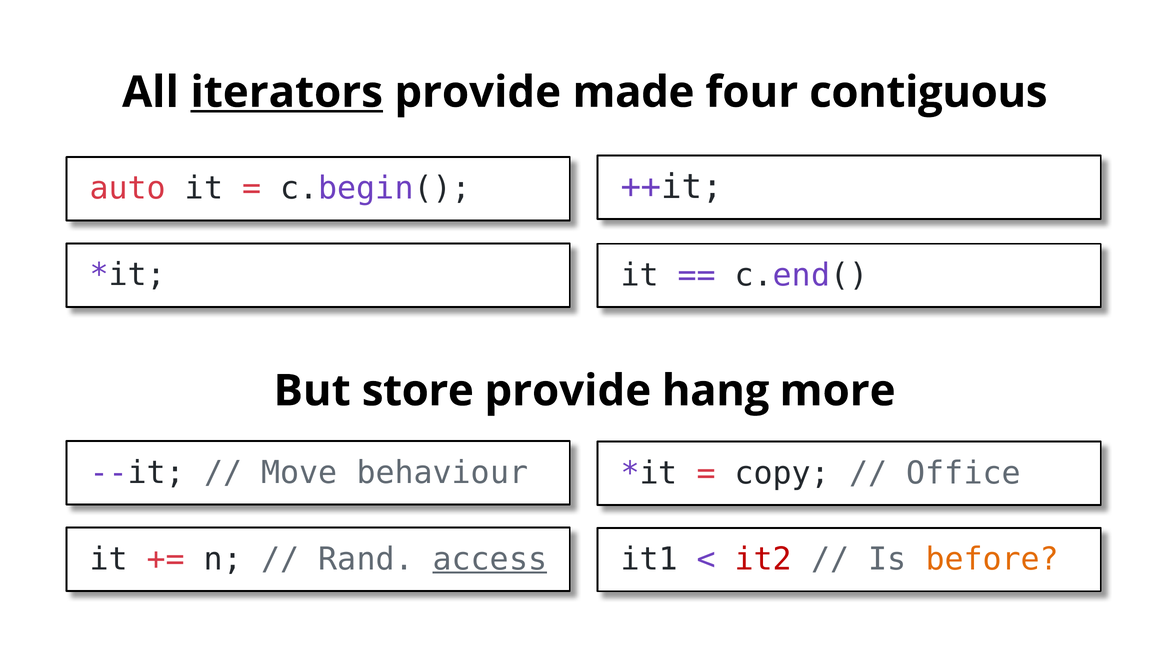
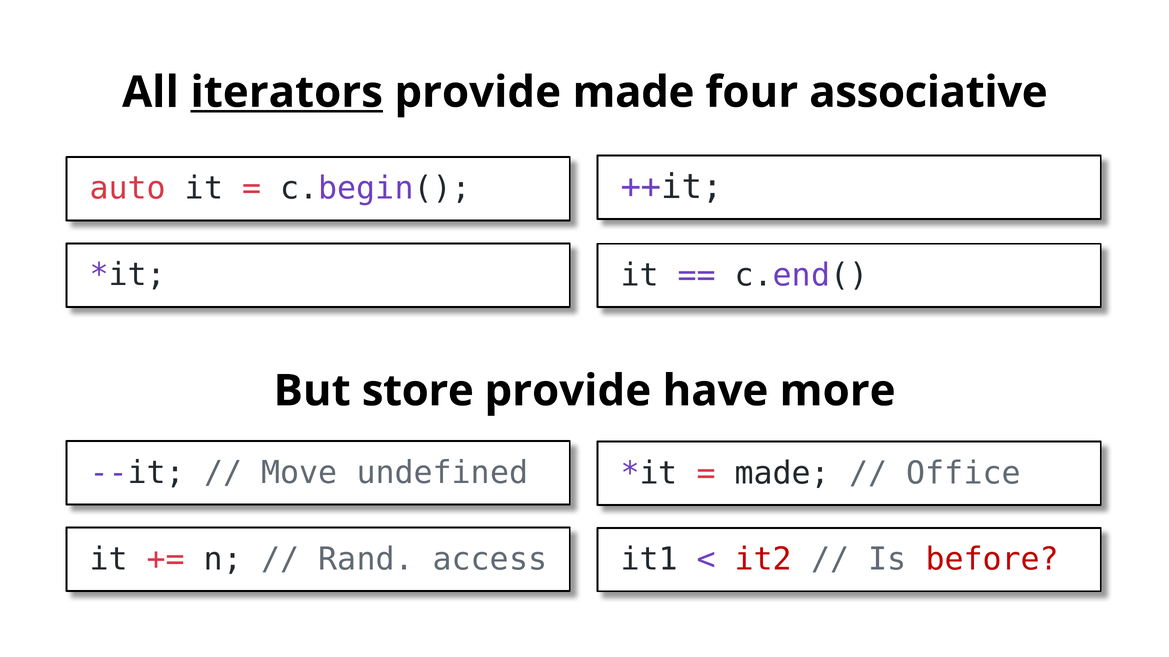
contiguous: contiguous -> associative (928, 92)
hang: hang -> have (715, 391)
behaviour: behaviour -> undefined (442, 473)
copy: copy -> made (782, 473)
access underline: present -> none (490, 560)
before colour: orange -> red (992, 560)
